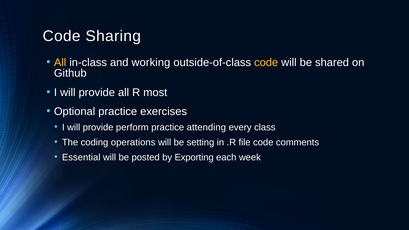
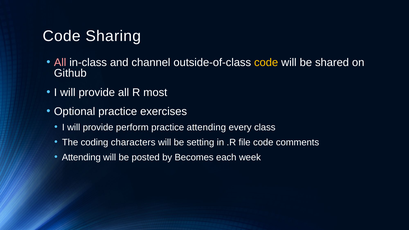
All colour: yellow -> pink (60, 63)
working: working -> channel (151, 63)
operations: operations -> characters (133, 142)
Essential: Essential -> Attending (81, 157)
Exporting: Exporting -> Becomes (194, 157)
